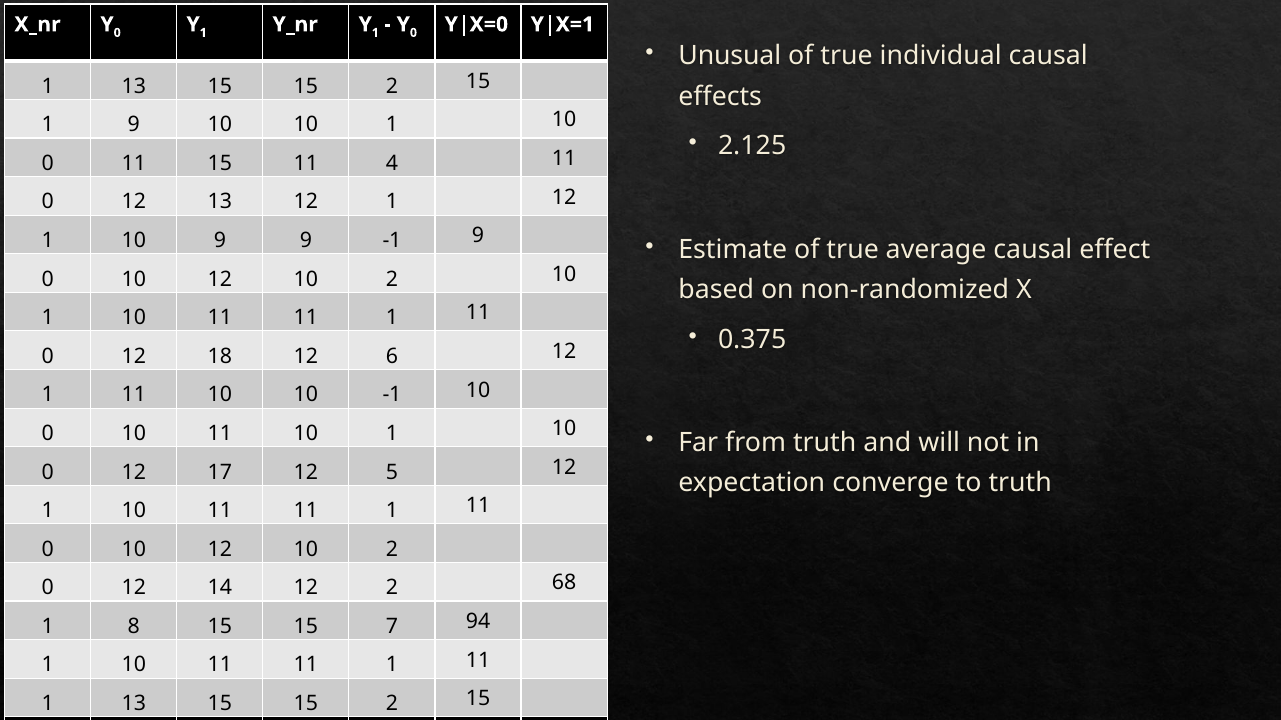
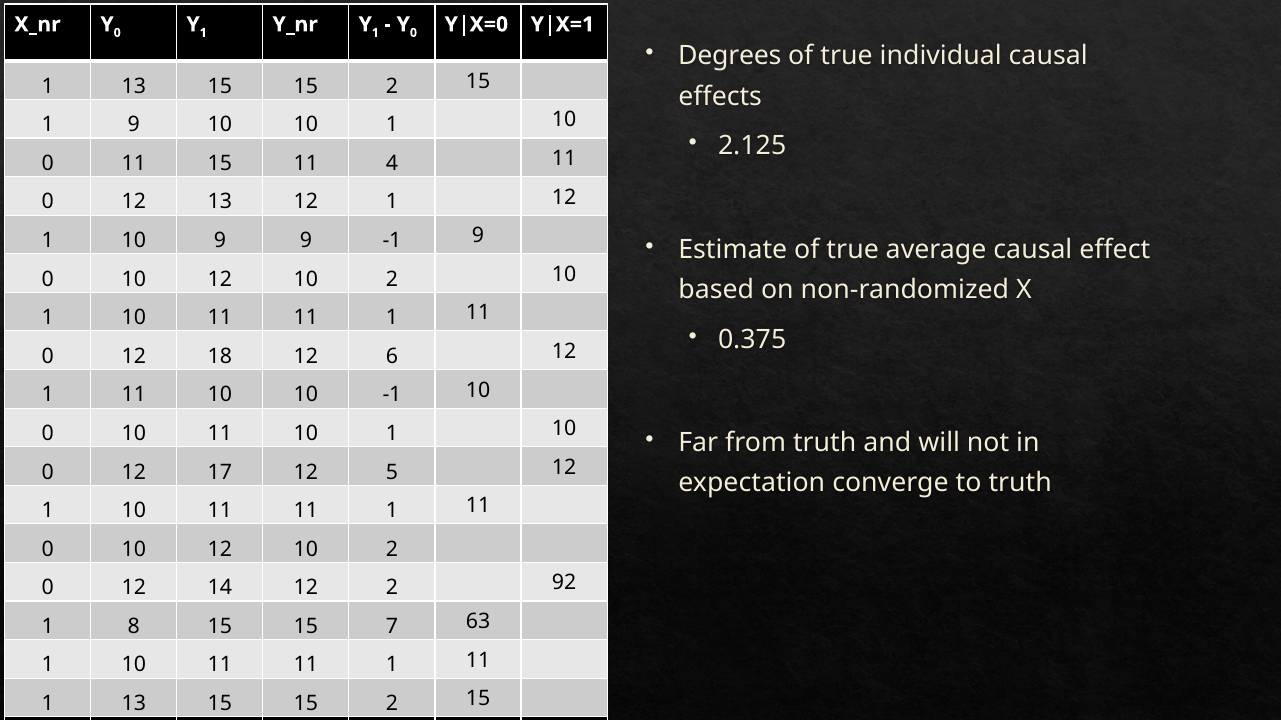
Unusual: Unusual -> Degrees (730, 56)
68: 68 -> 92 (564, 583)
94: 94 -> 63 (478, 622)
